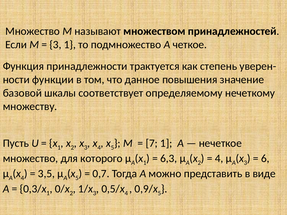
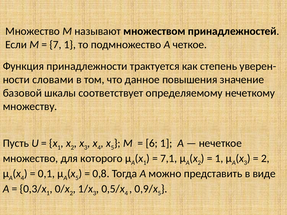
3: 3 -> 7 (55, 45)
функции: функции -> словами (53, 80)
7: 7 -> 6 (152, 143)
6,3: 6,3 -> 7,1 (169, 159)
4: 4 -> 1 (219, 159)
6: 6 -> 2 (265, 159)
3,5: 3,5 -> 0,1 (46, 174)
0,7: 0,7 -> 0,8 (101, 174)
